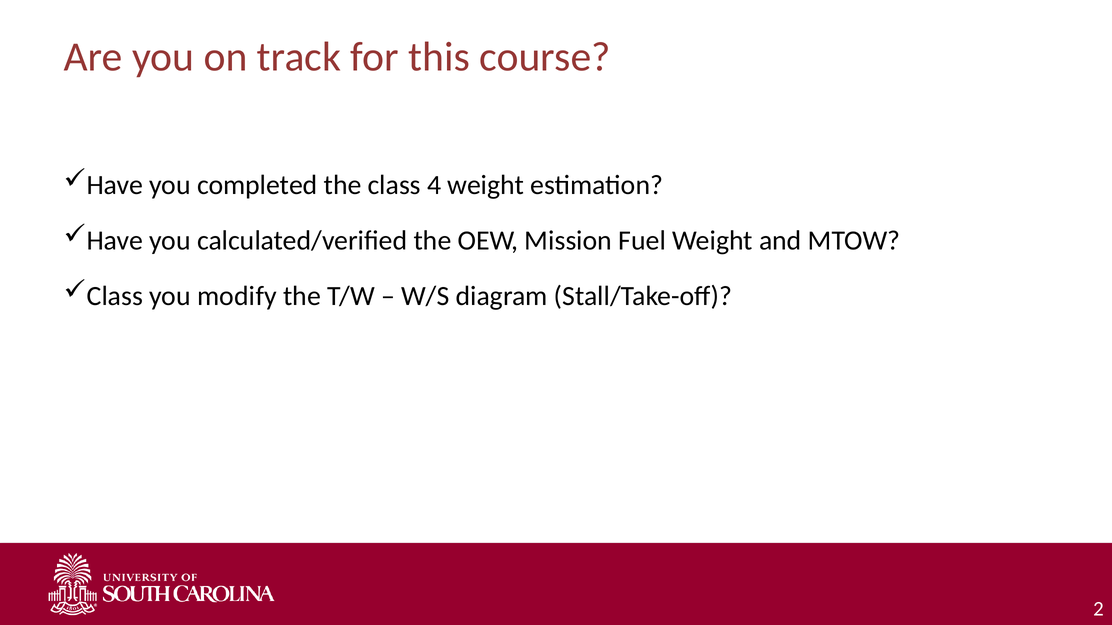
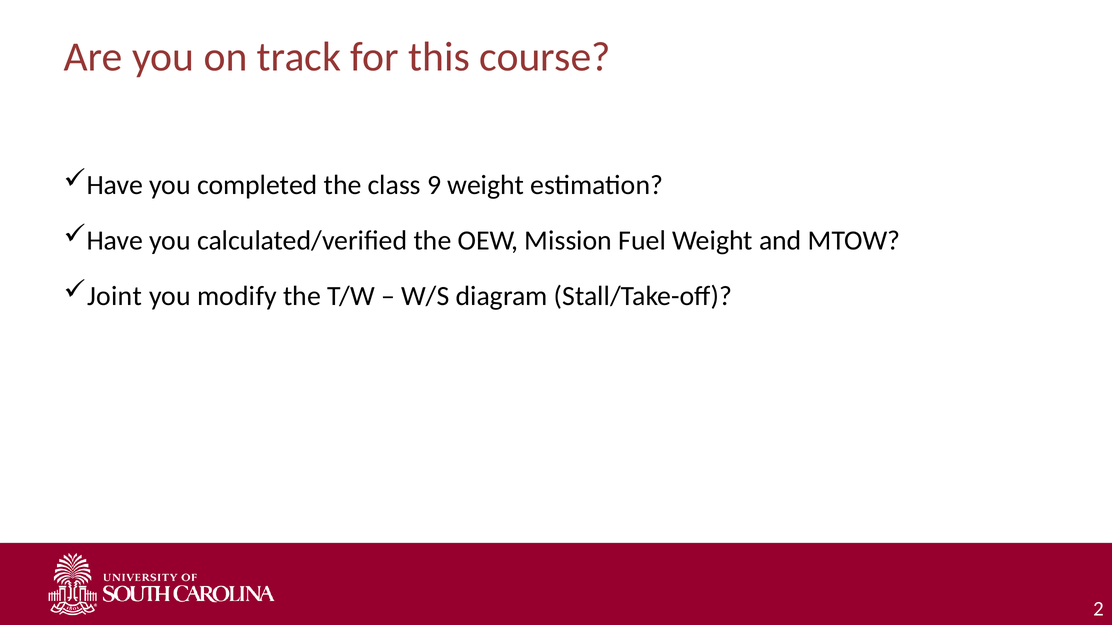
4: 4 -> 9 (434, 185)
Class: Class -> Joint (115, 297)
